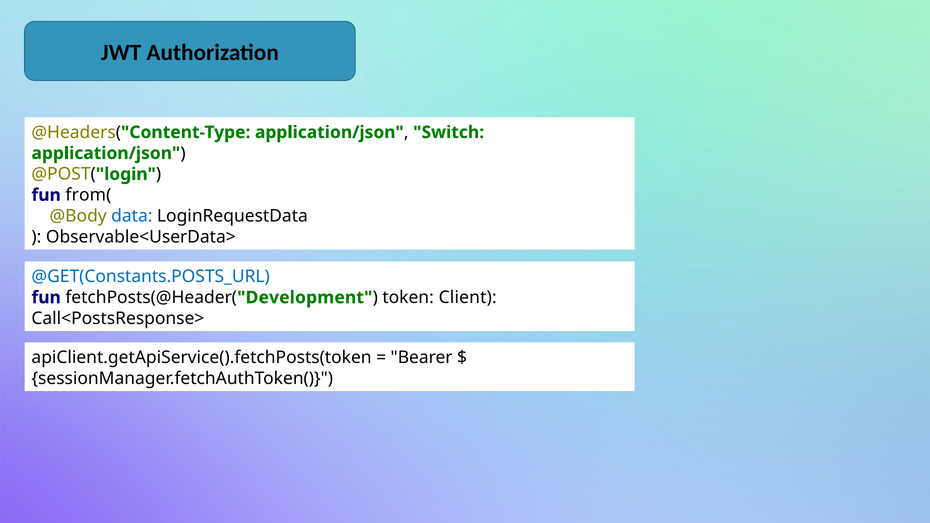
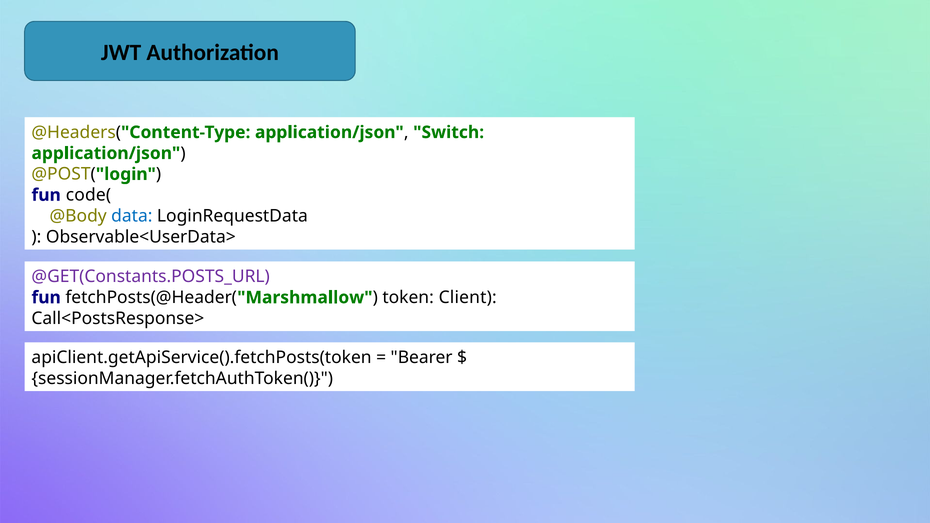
from(: from( -> code( (88, 195)
@GET(Constants.POSTS_URL colour: blue -> purple (151, 277)
Development: Development -> Marshmallow (305, 298)
